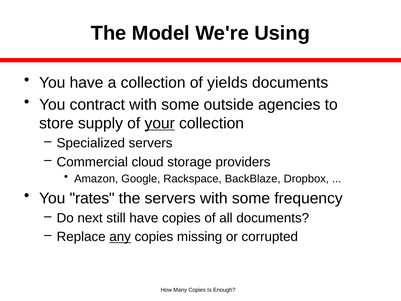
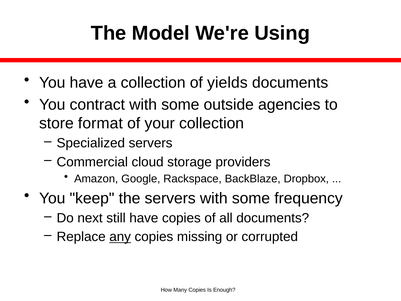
supply: supply -> format (100, 123)
your underline: present -> none (160, 123)
rates: rates -> keep (92, 198)
